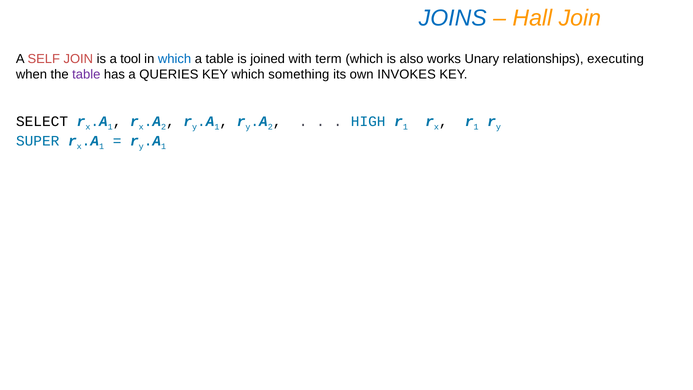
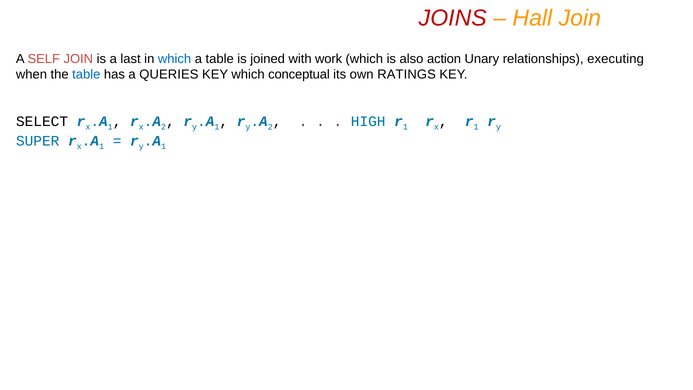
JOINS colour: blue -> red (453, 18)
tool: tool -> last (131, 59)
term: term -> work (329, 59)
works: works -> action (444, 59)
table colour: purple -> blue (86, 74)
something: something -> conceptual (299, 74)
INVOKES: INVOKES -> RATINGS (407, 74)
